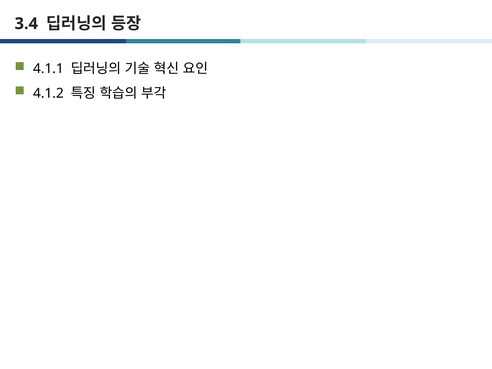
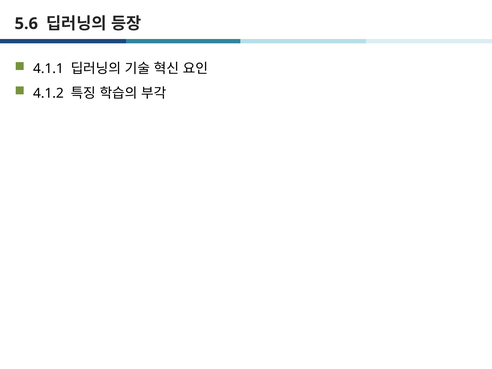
3.4: 3.4 -> 5.6 (26, 24)
